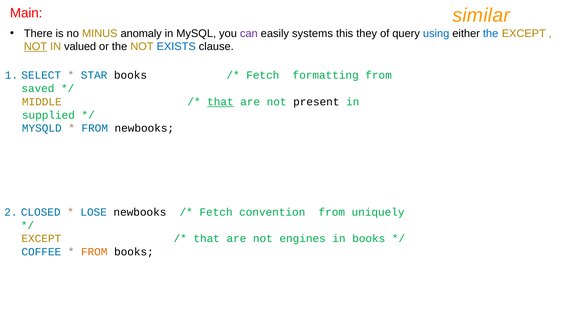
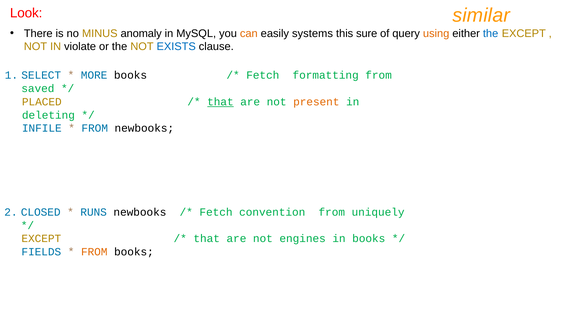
Main: Main -> Look (26, 13)
can colour: purple -> orange (249, 33)
they: they -> sure (367, 33)
using colour: blue -> orange (436, 33)
NOT underline: present -> none (35, 47)
valued: valued -> violate (80, 47)
STAR: STAR -> MORE (94, 75)
MIDDLE: MIDDLE -> PLACED (42, 102)
present colour: black -> orange (316, 102)
supplied: supplied -> deleting (48, 115)
MYSQLD: MYSQLD -> INFILE (42, 128)
LOSE: LOSE -> RUNS (94, 212)
COFFEE: COFFEE -> FIELDS (41, 252)
